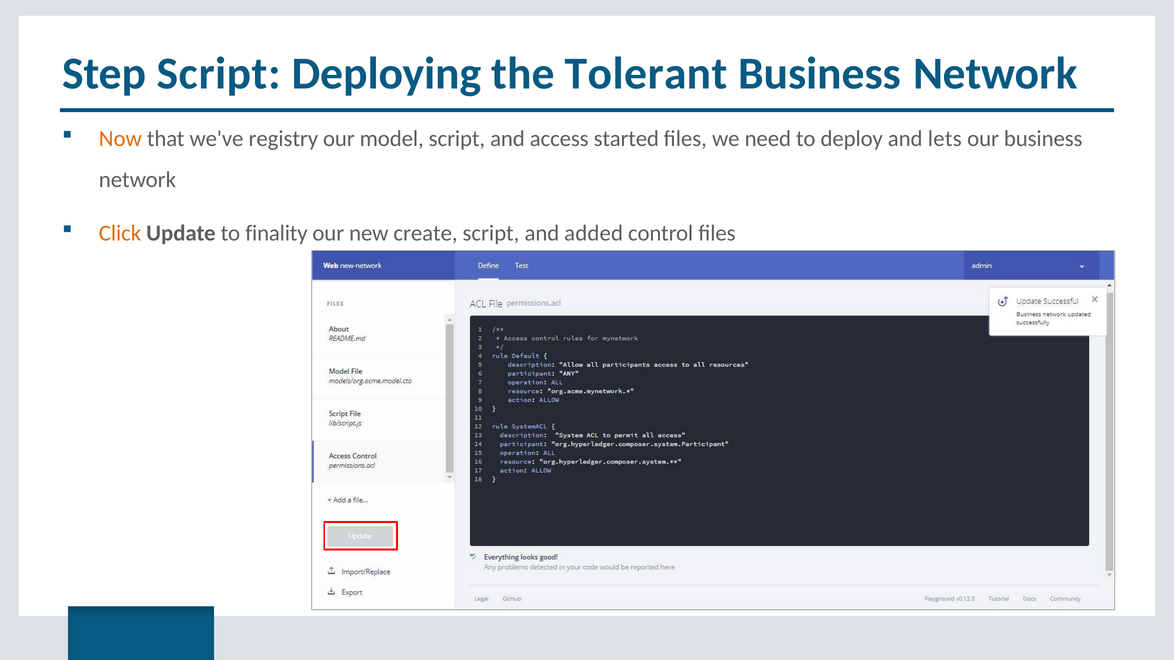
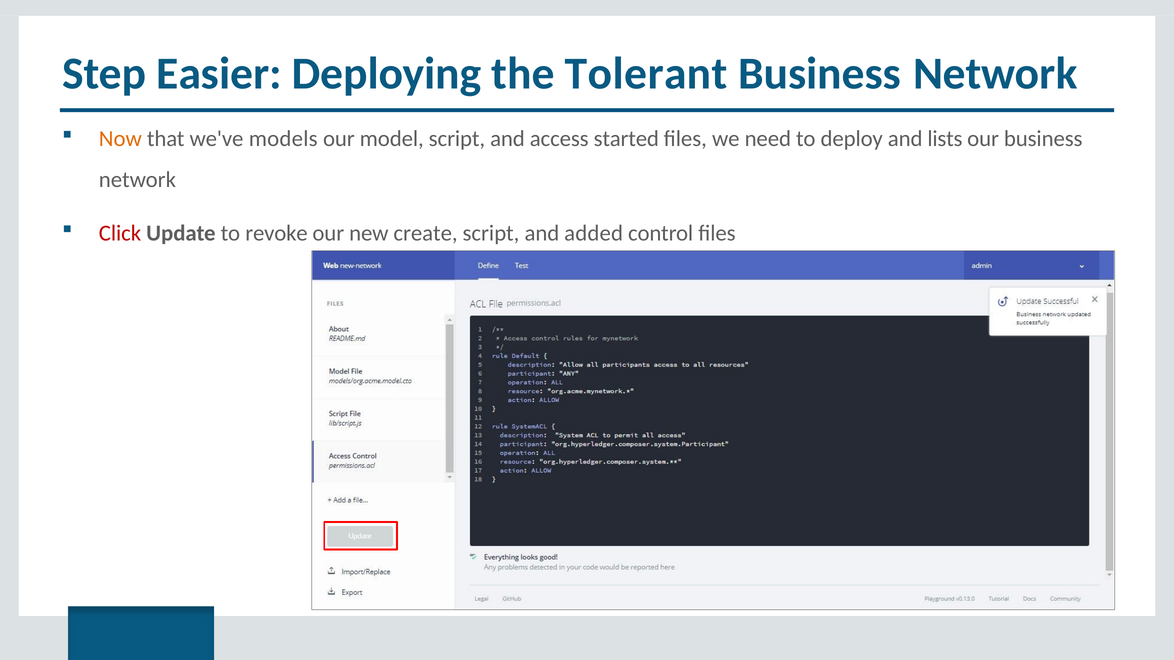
Step Script: Script -> Easier (219, 74)
registry: registry -> models (283, 139)
lets: lets -> lists (945, 139)
Click colour: orange -> red (120, 233)
finality: finality -> revoke (276, 233)
